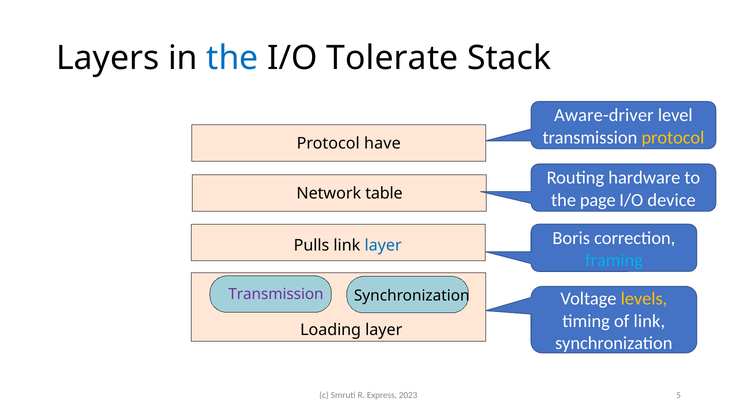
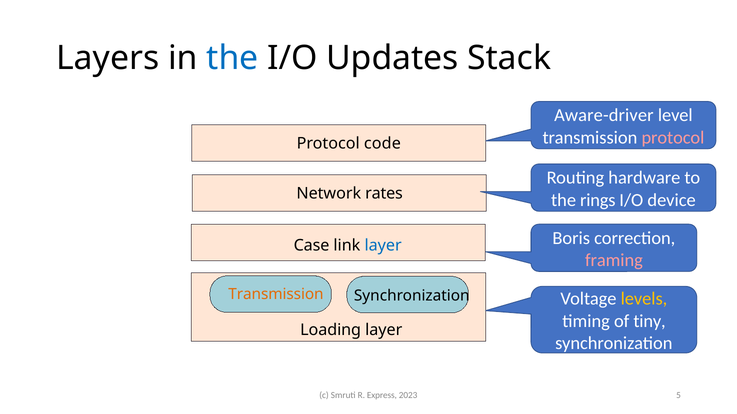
Tolerate: Tolerate -> Updates (392, 58)
protocol colour: yellow -> pink (673, 138)
have: have -> code (382, 144)
table: table -> rates (384, 194)
page: page -> rings (598, 200)
Pulls: Pulls -> Case (312, 246)
framing colour: light blue -> pink (614, 260)
Transmission colour: purple -> orange (276, 294)
of link: link -> tiny (650, 321)
